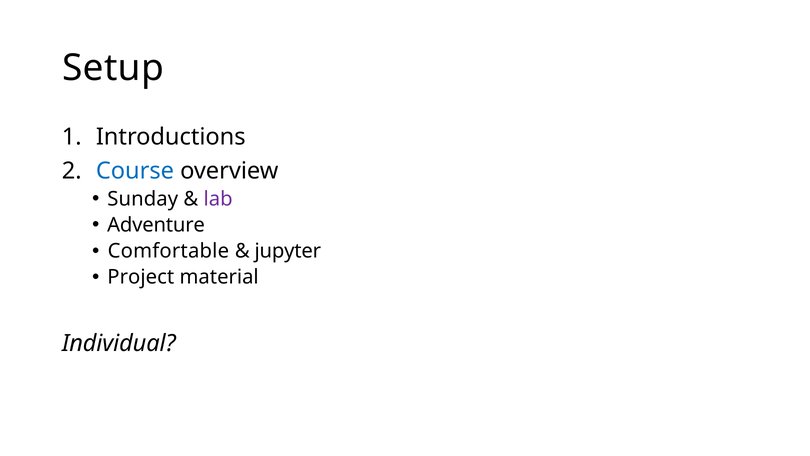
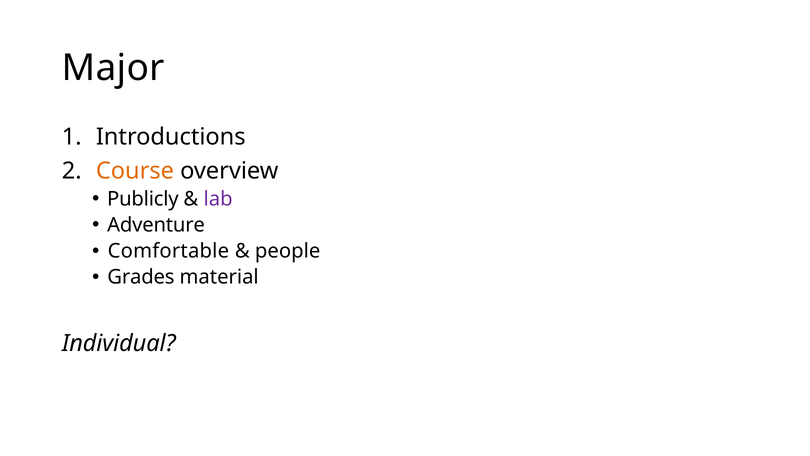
Setup: Setup -> Major (113, 68)
Course colour: blue -> orange (135, 171)
Sunday: Sunday -> Publicly (143, 199)
jupyter: jupyter -> people (288, 251)
Project: Project -> Grades (141, 277)
